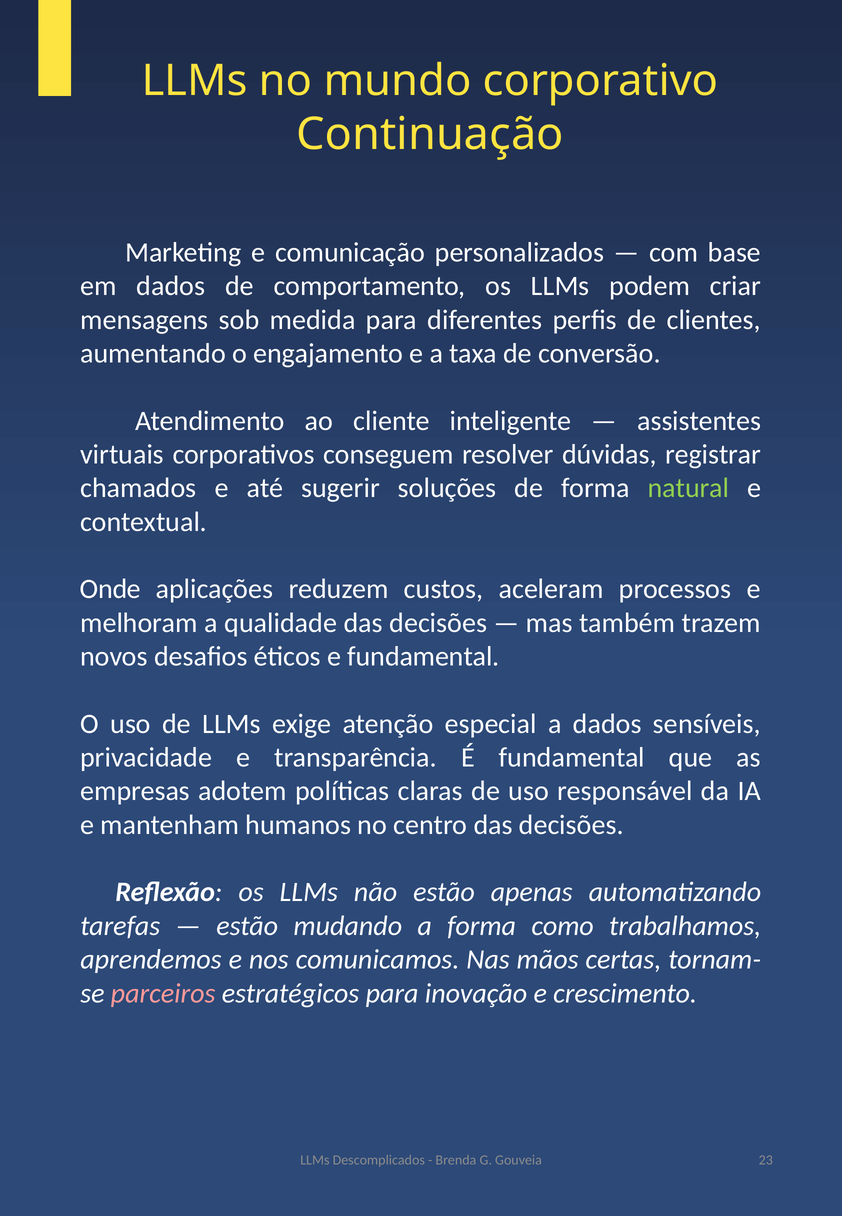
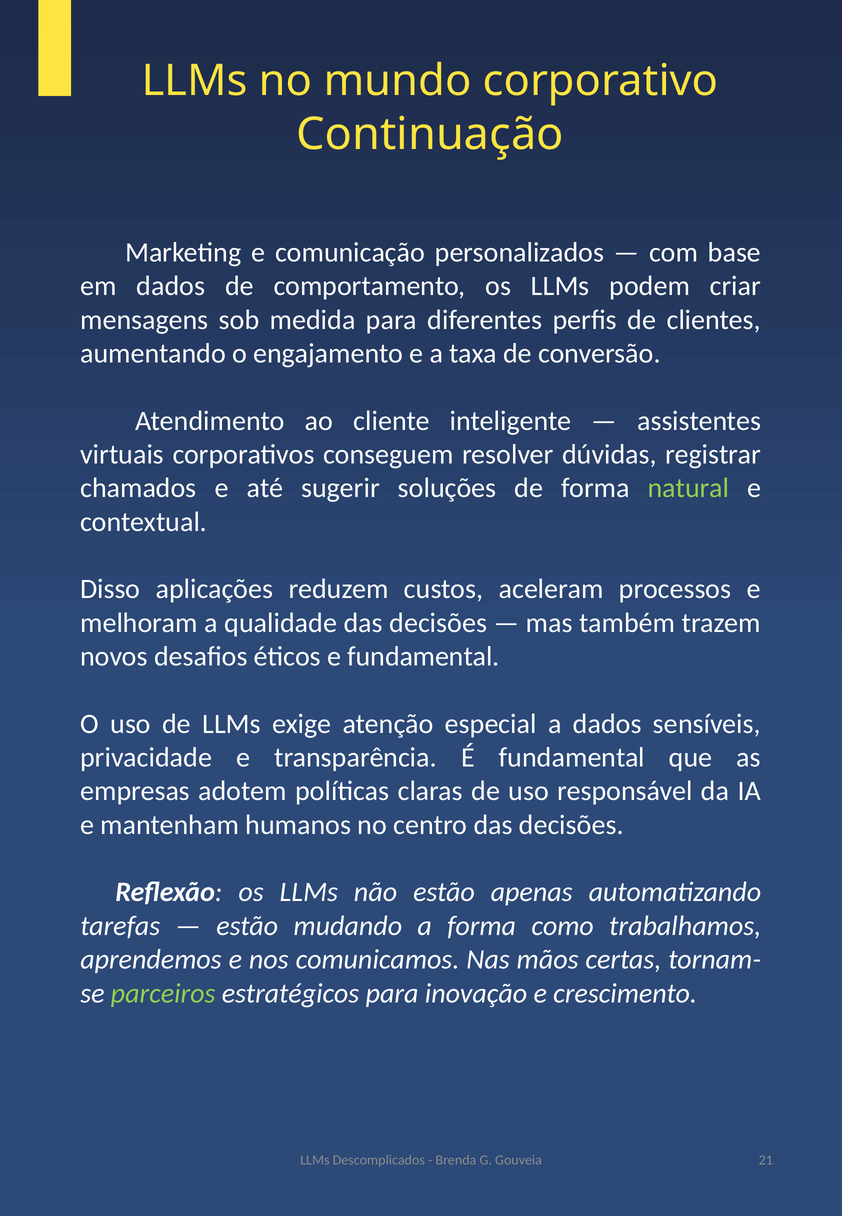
Onde: Onde -> Disso (110, 589)
parceiros colour: pink -> light green (163, 993)
23: 23 -> 21 (766, 1161)
